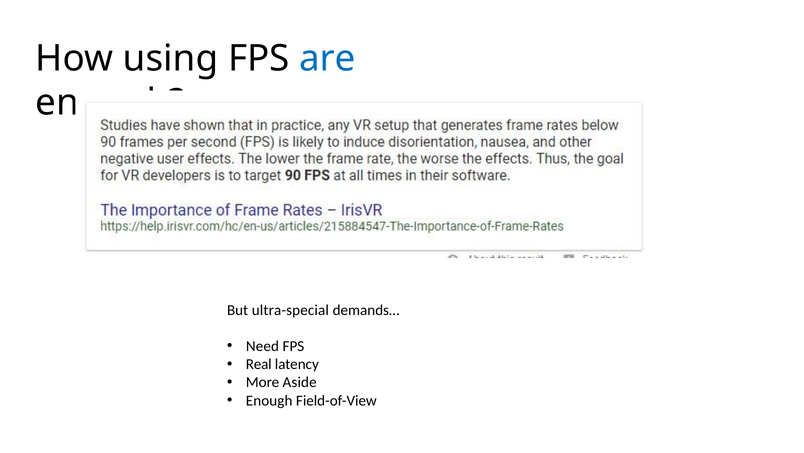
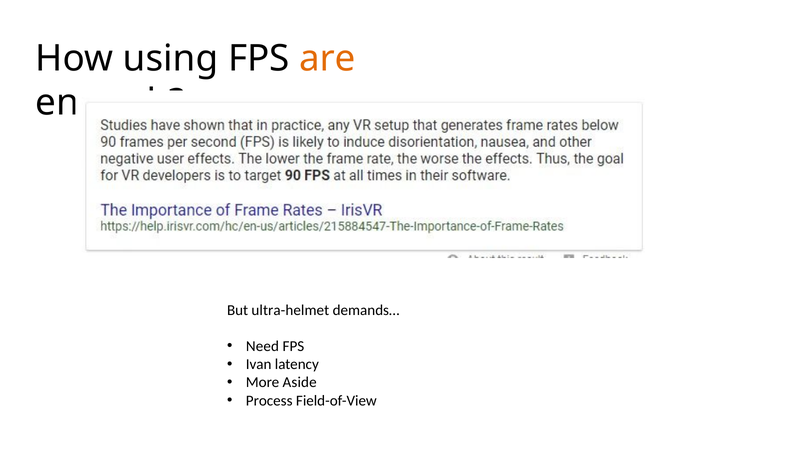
are colour: blue -> orange (327, 58)
ultra-special: ultra-special -> ultra-helmet (290, 310)
Real: Real -> Ivan (259, 364)
Enough: Enough -> Process (269, 400)
